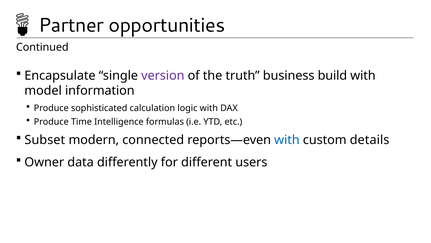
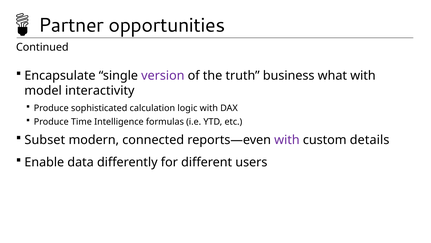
build: build -> what (332, 75)
information: information -> interactivity (100, 90)
with colour: blue -> purple (287, 140)
Owner: Owner -> Enable (44, 162)
